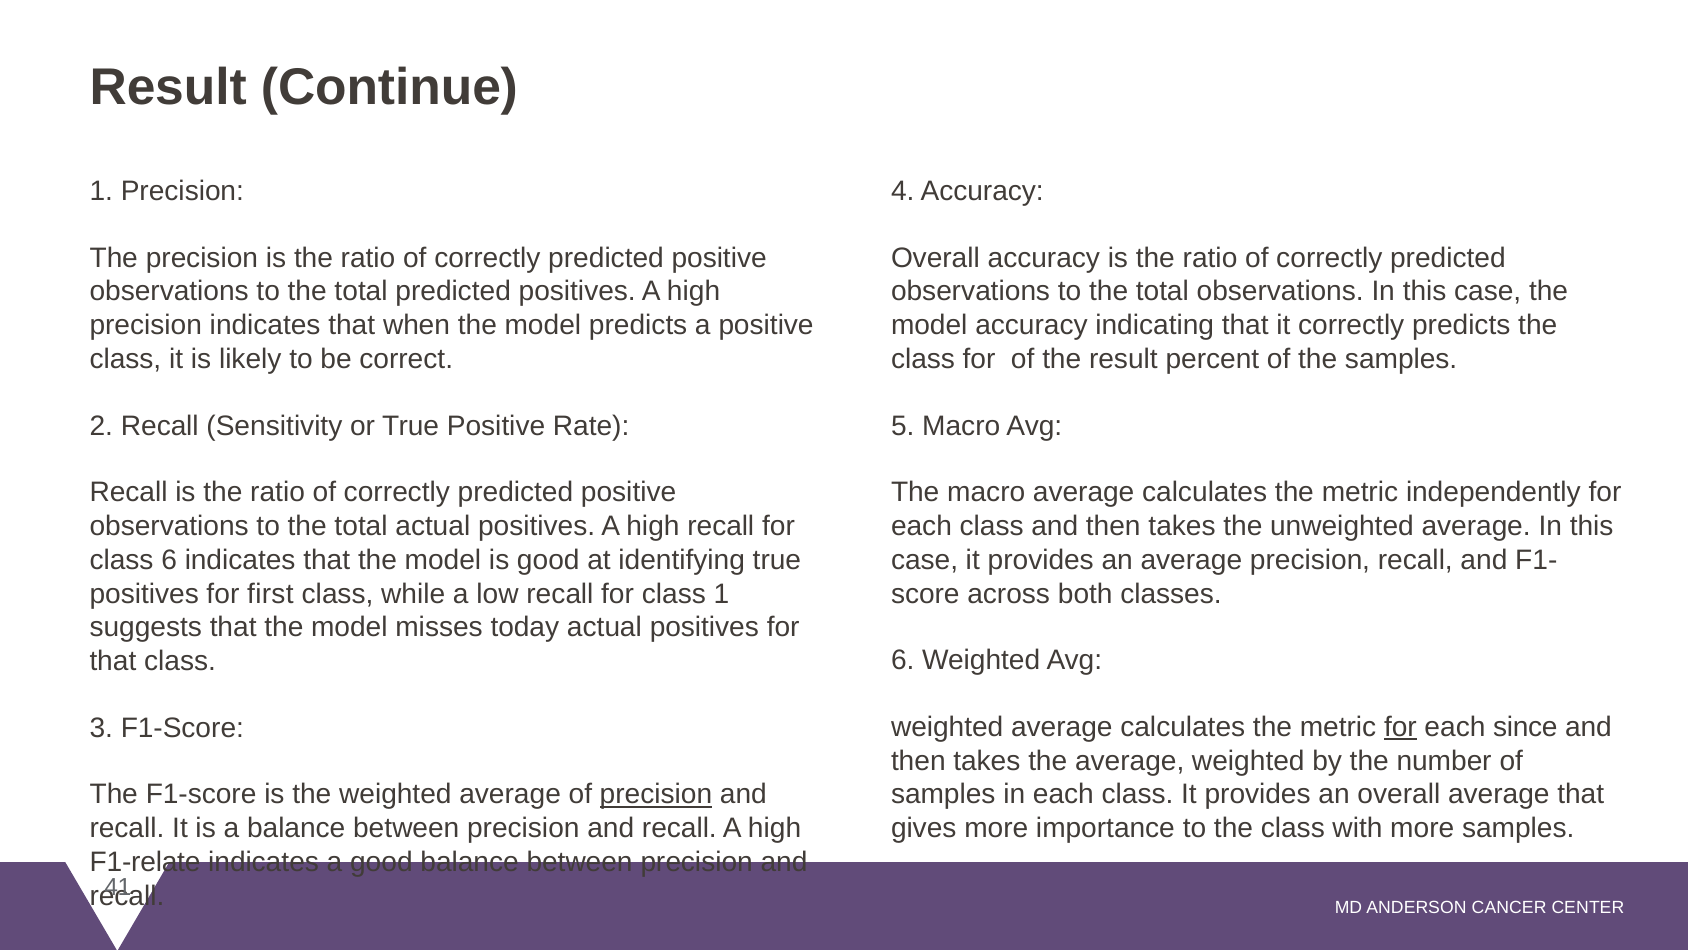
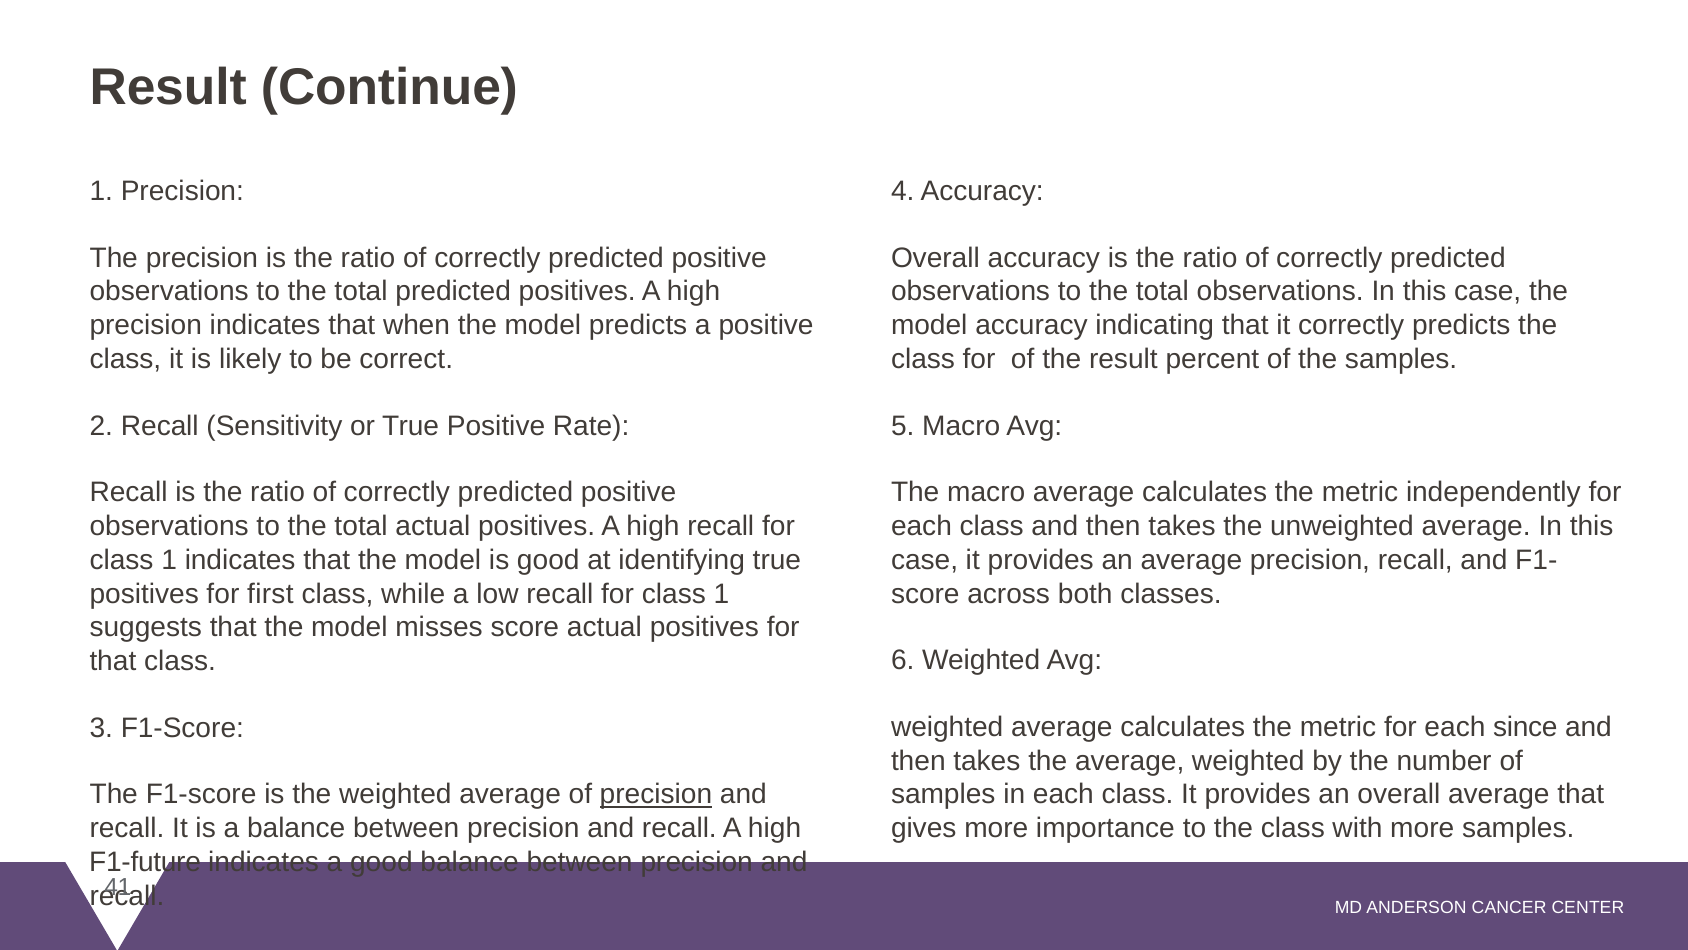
6: 6 -> 1 (169, 560)
misses today: today -> score (525, 627)
for underline: present -> none (1400, 727)
F1-relate: F1-relate -> F1-future (145, 862)
